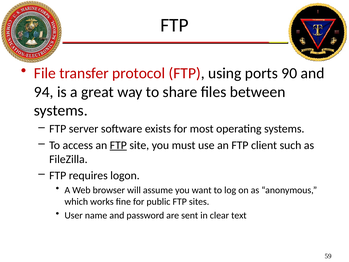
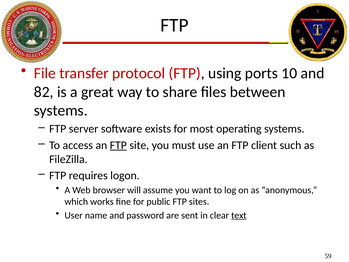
90: 90 -> 10 (289, 73)
94: 94 -> 82 (44, 92)
text underline: none -> present (239, 215)
